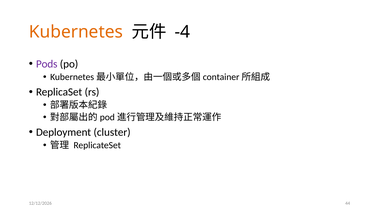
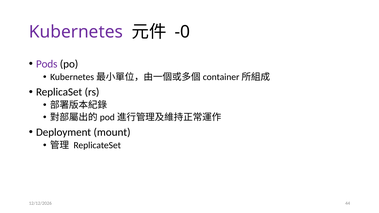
Kubernetes colour: orange -> purple (76, 32)
-4: -4 -> -0 (182, 32)
cluster: cluster -> mount (112, 132)
